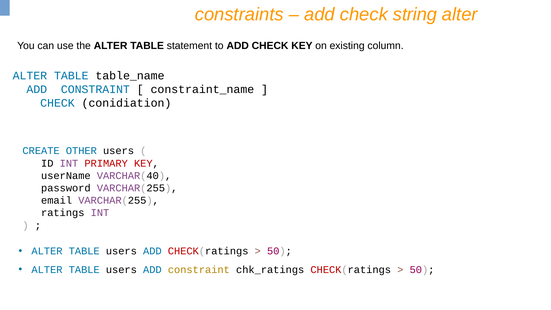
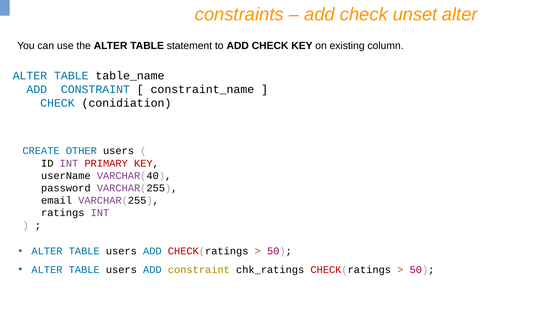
string: string -> unset (415, 14)
